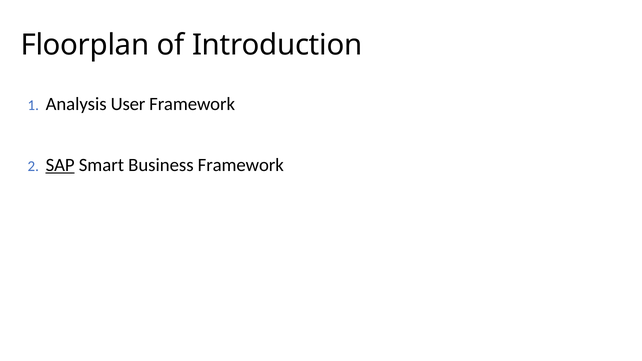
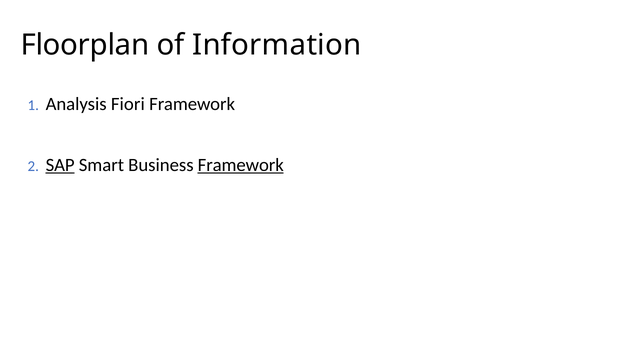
Introduction: Introduction -> Information (277, 45)
User: User -> Fiori (128, 104)
Framework underline: none -> present (241, 165)
